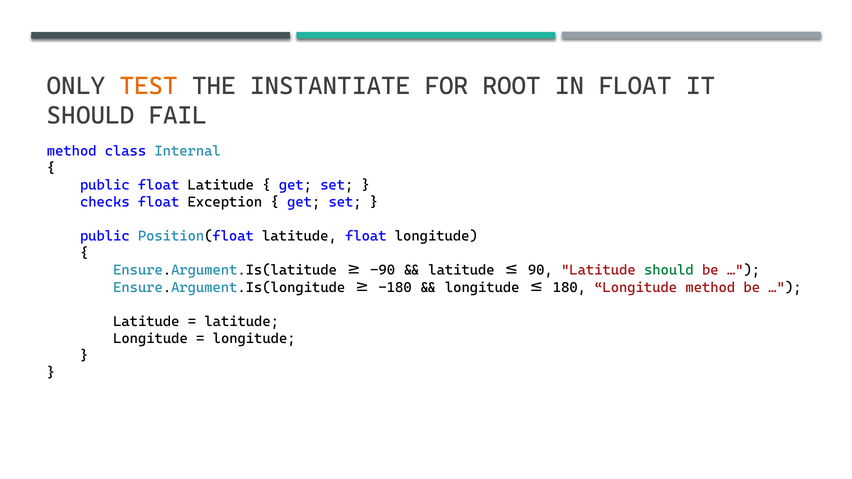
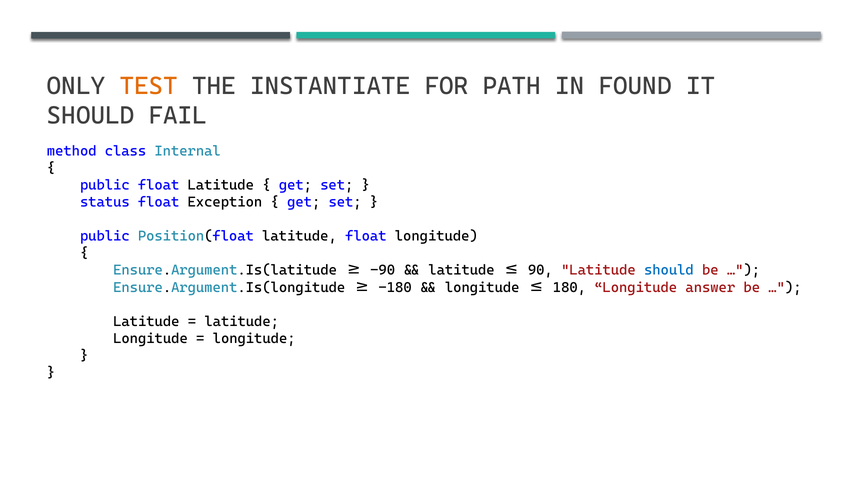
ROOT: ROOT -> PATH (512, 86)
IN FLOAT: FLOAT -> FOUND (635, 86)
checks: checks -> status (105, 202)
should colour: green -> blue (669, 270)
Longitude method: method -> answer (710, 287)
